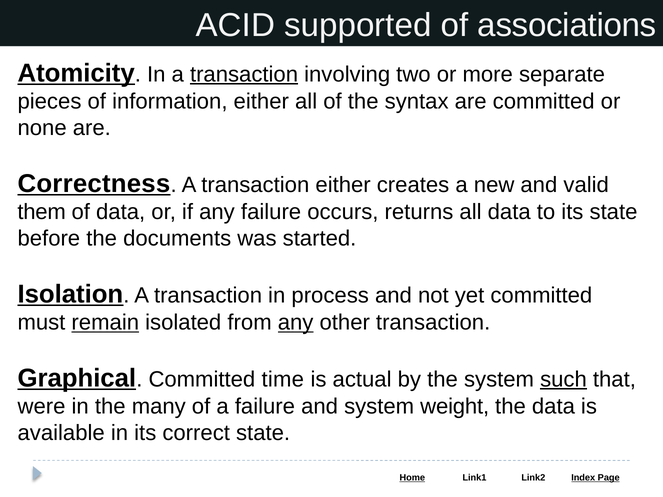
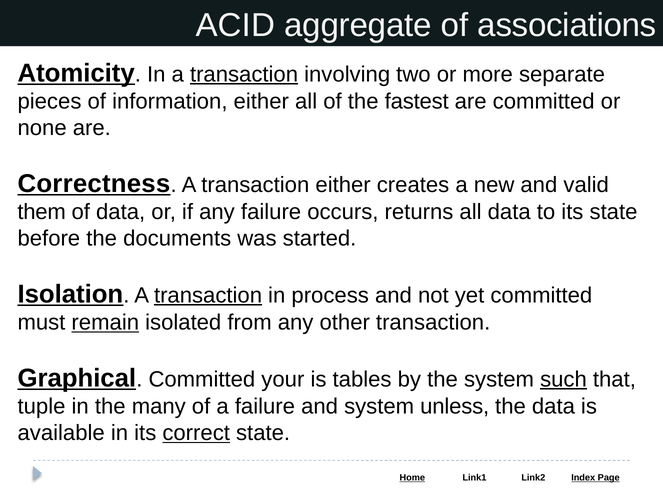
supported: supported -> aggregate (358, 25)
syntax: syntax -> fastest (417, 102)
transaction underline: none -> present (208, 295)
any underline: present -> none (296, 323)
time: time -> your (283, 379)
actual: actual -> tables (362, 379)
were: were -> tuple (42, 407)
weight: weight -> unless (455, 407)
correct underline: none -> present (196, 433)
